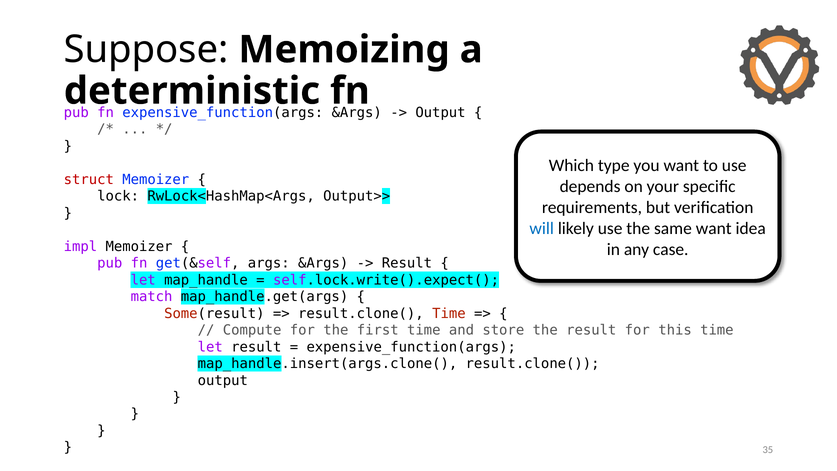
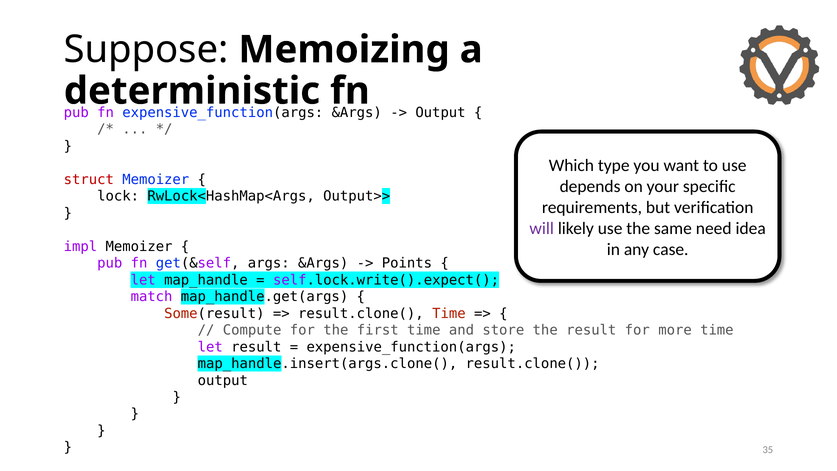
will colour: blue -> purple (542, 228)
same want: want -> need (714, 228)
Result: Result -> Points (407, 263)
this: this -> more (675, 330)
